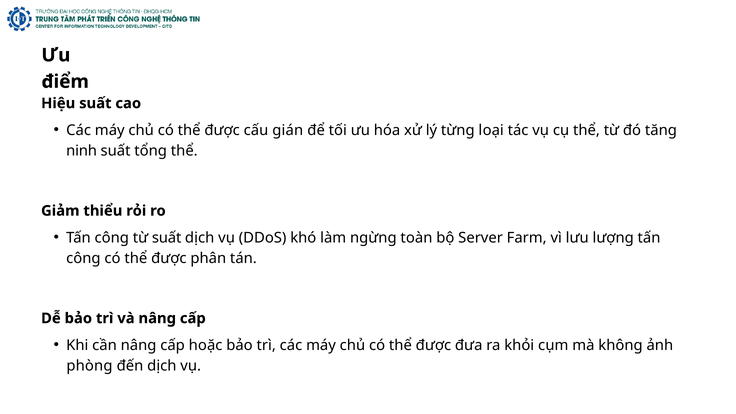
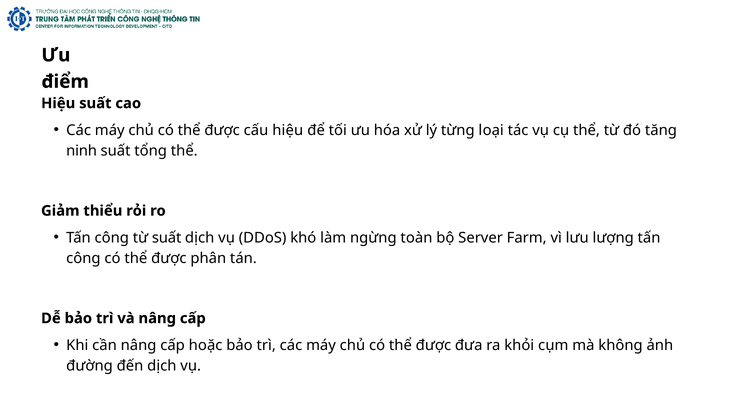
cấu gián: gián -> hiệu (288, 130)
phòng: phòng -> đường (90, 366)
